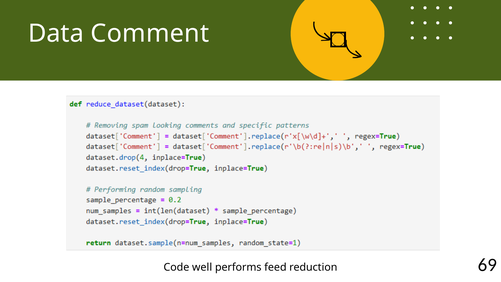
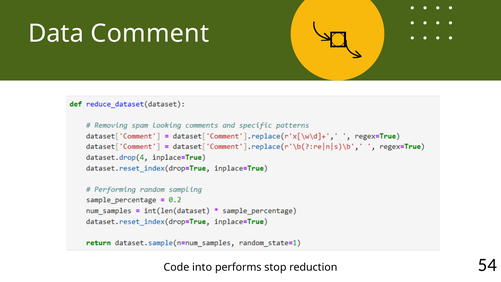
well: well -> into (202, 267)
feed: feed -> stop (275, 267)
69: 69 -> 54 (487, 265)
